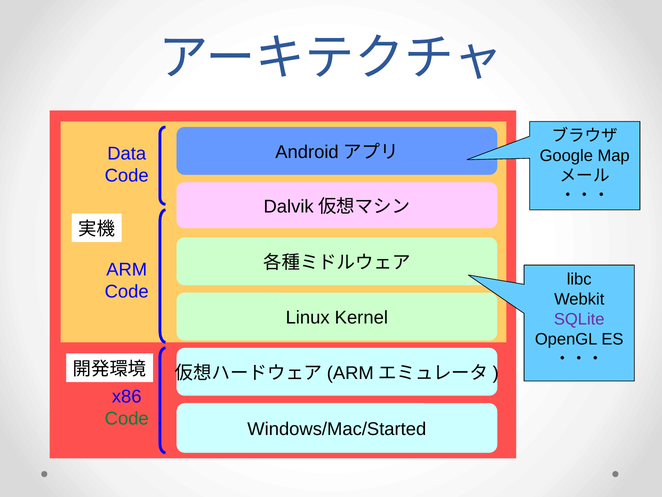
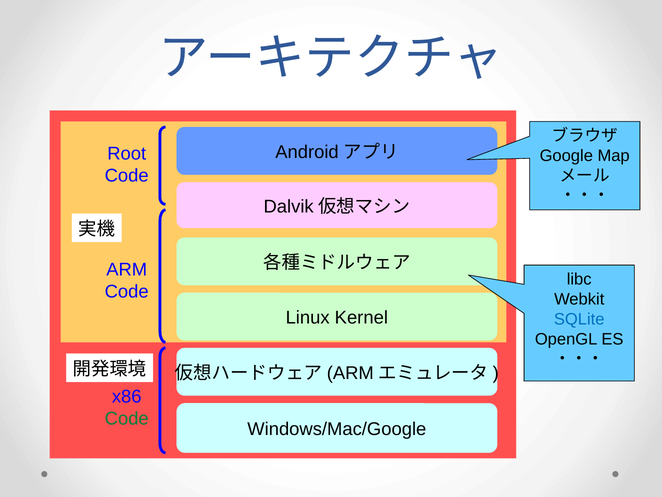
Data: Data -> Root (127, 153)
SQLite colour: purple -> blue (579, 319)
Windows/Mac/Started: Windows/Mac/Started -> Windows/Mac/Google (337, 429)
